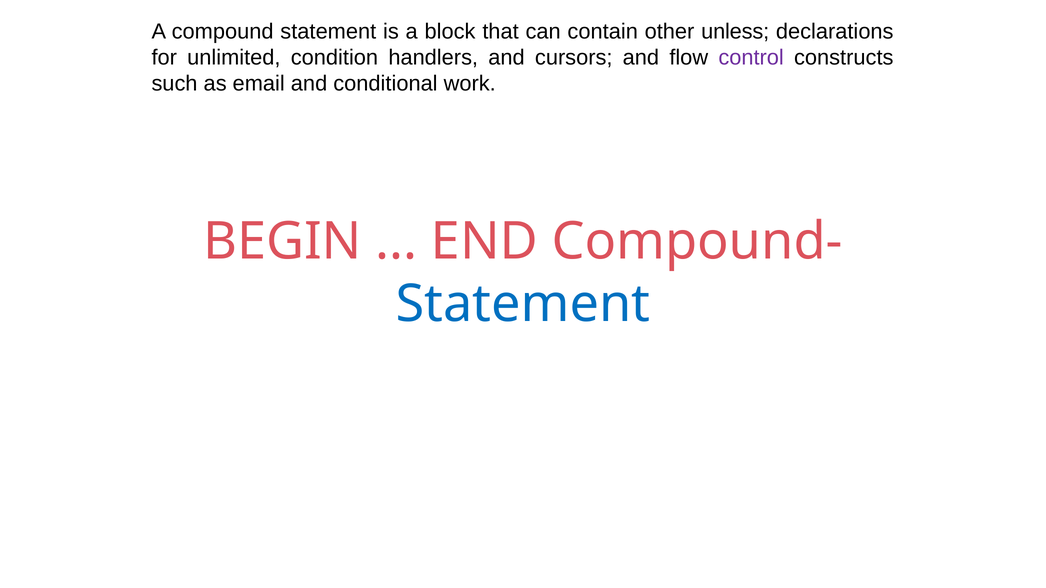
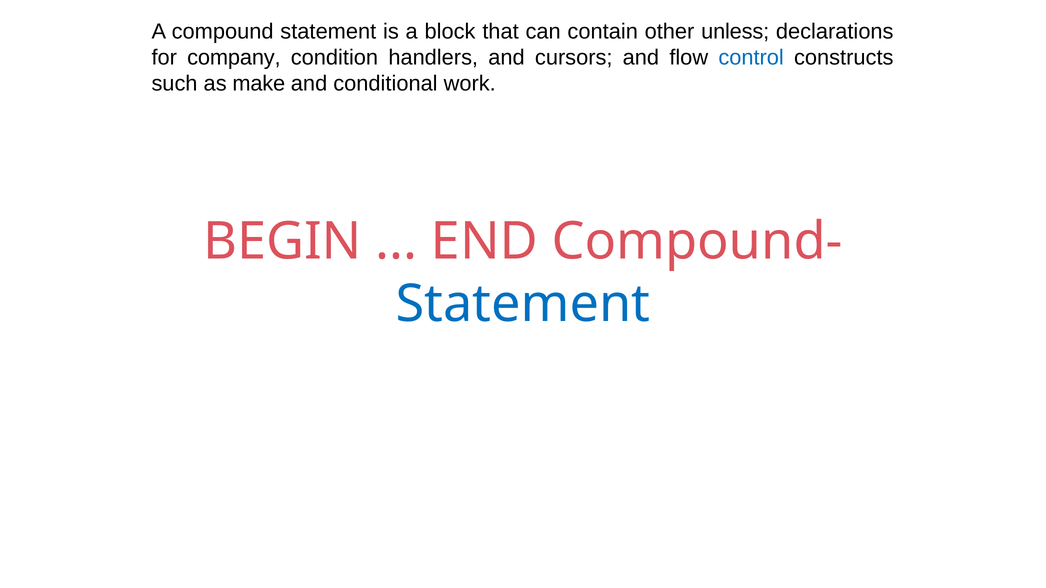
unlimited: unlimited -> company (234, 58)
control colour: purple -> blue (751, 58)
email: email -> make (259, 84)
